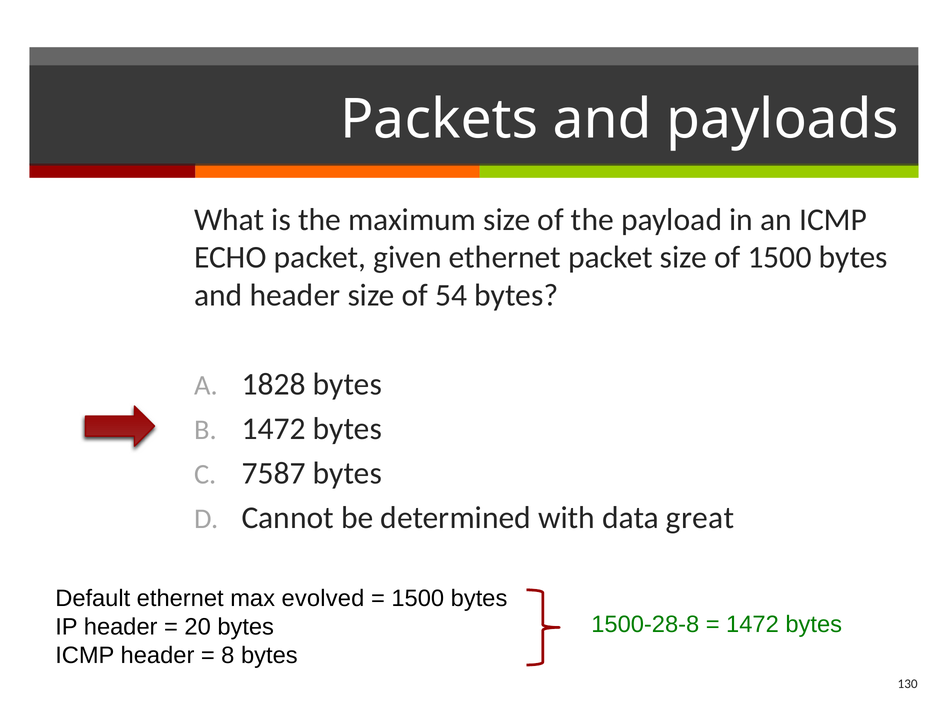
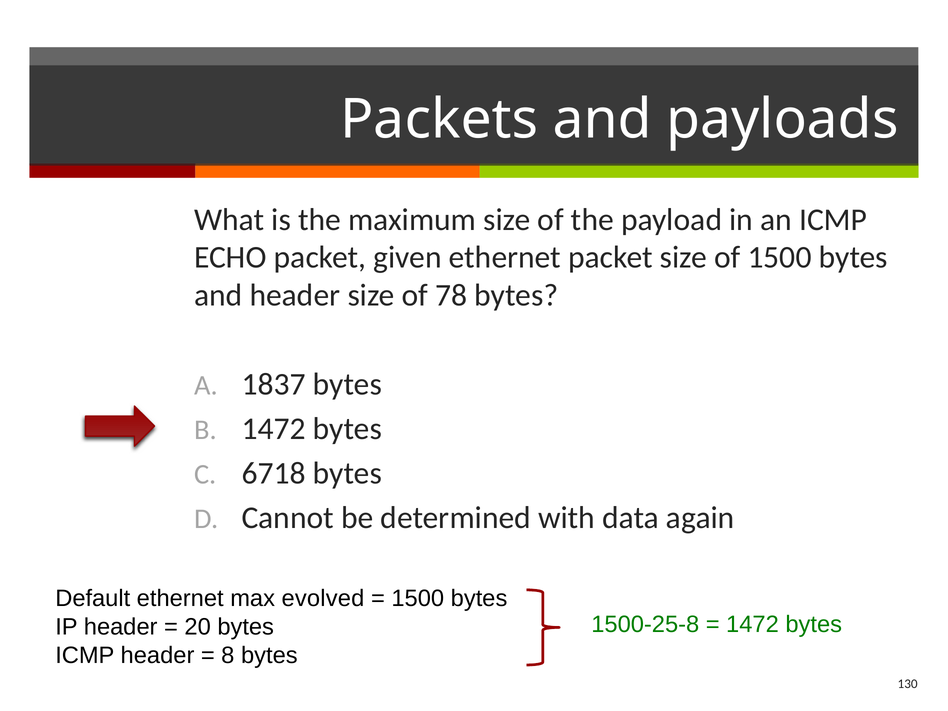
54: 54 -> 78 (451, 295)
1828: 1828 -> 1837 (274, 384)
7587: 7587 -> 6718 (274, 473)
great: great -> again (700, 518)
1500-28-8: 1500-28-8 -> 1500-25-8 (645, 625)
